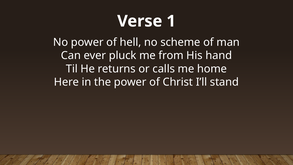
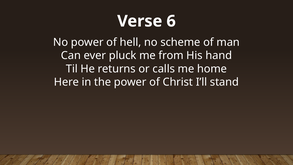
1: 1 -> 6 (171, 21)
